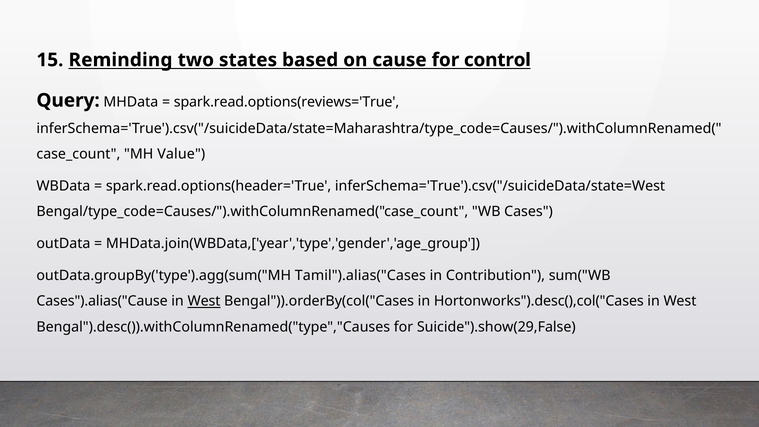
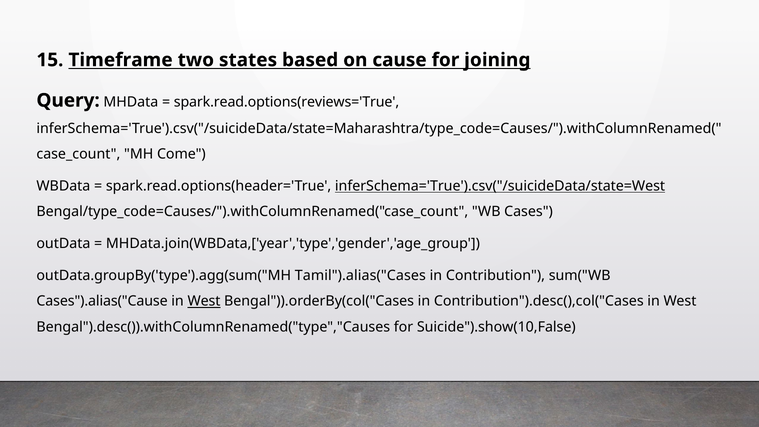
Reminding: Reminding -> Timeframe (121, 60)
control: control -> joining (497, 60)
Value: Value -> Come (181, 154)
inferSchema='True').csv("/suicideData/state=West underline: none -> present (500, 186)
Hortonworks").desc(),col("Cases: Hortonworks").desc(),col("Cases -> Contribution").desc(),col("Cases (539, 301)
Suicide").show(29,False: Suicide").show(29,False -> Suicide").show(10,False (496, 327)
